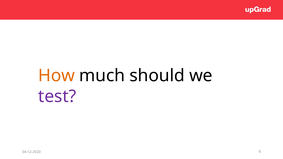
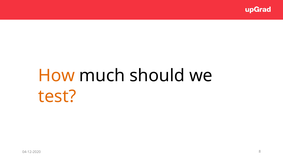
test colour: purple -> orange (57, 97)
